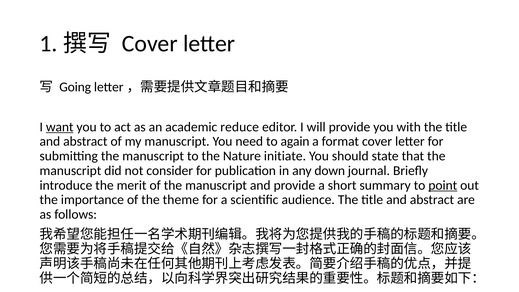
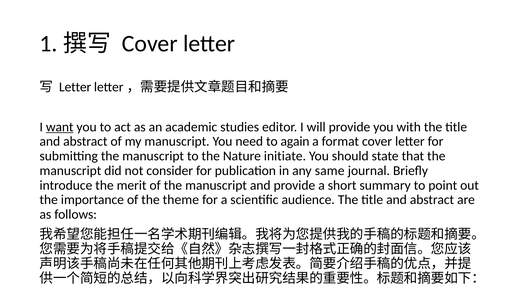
Going: Going -> Letter (75, 87)
reduce: reduce -> studies (240, 127)
down: down -> same (330, 171)
point underline: present -> none (443, 185)
